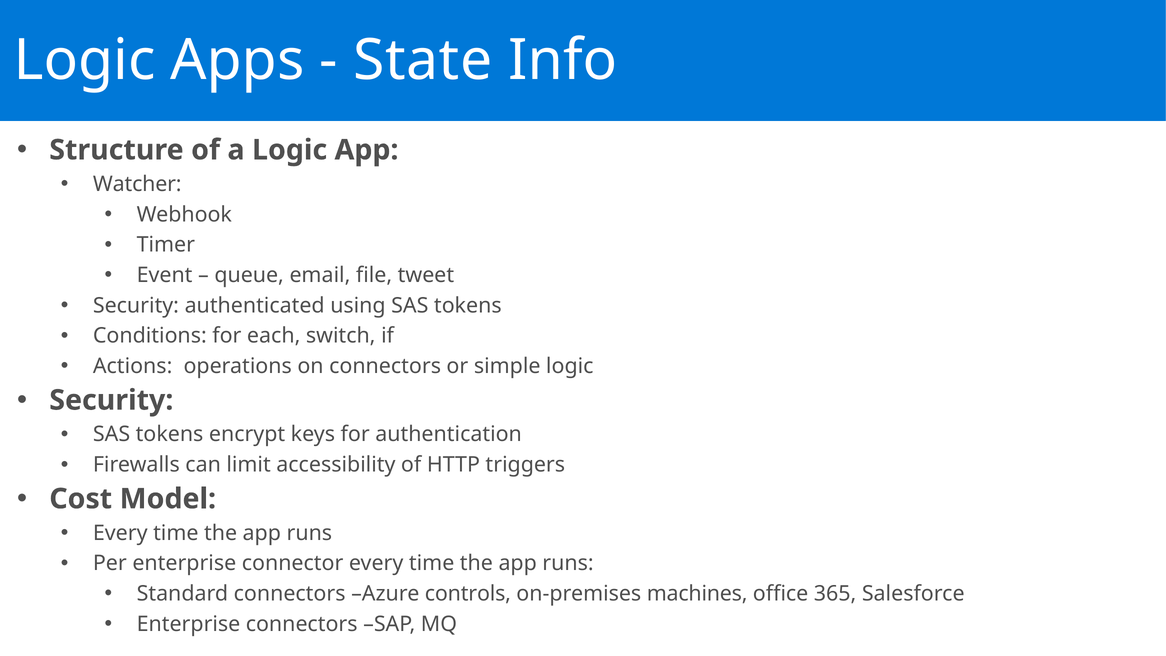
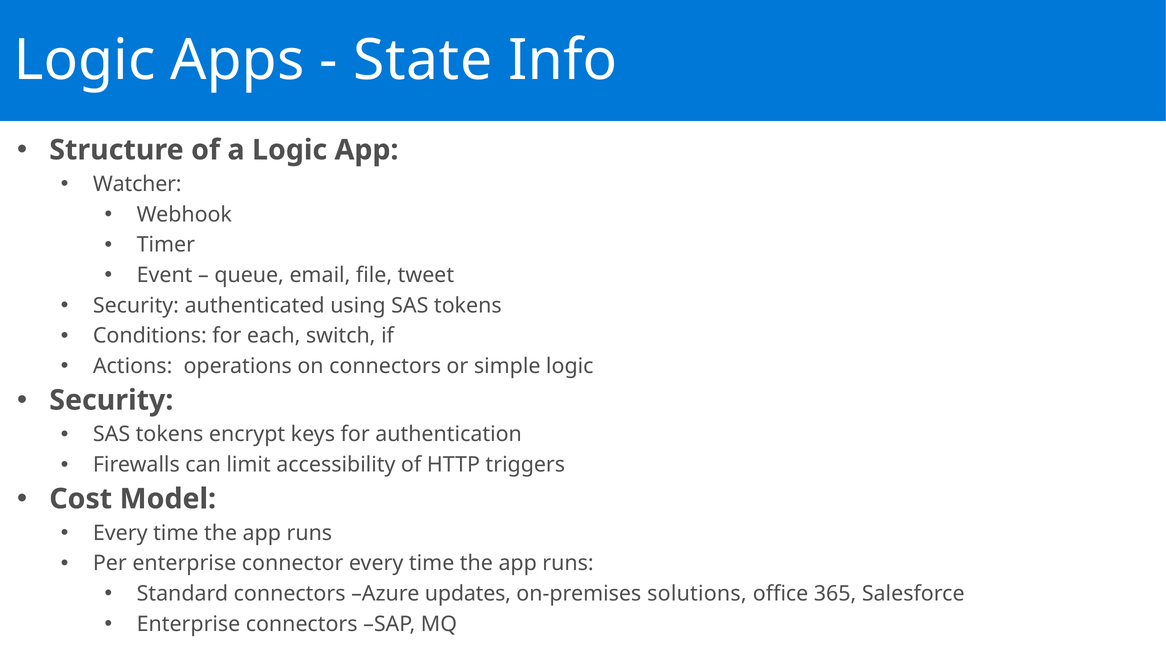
controls: controls -> updates (468, 594)
machines: machines -> solutions (697, 594)
